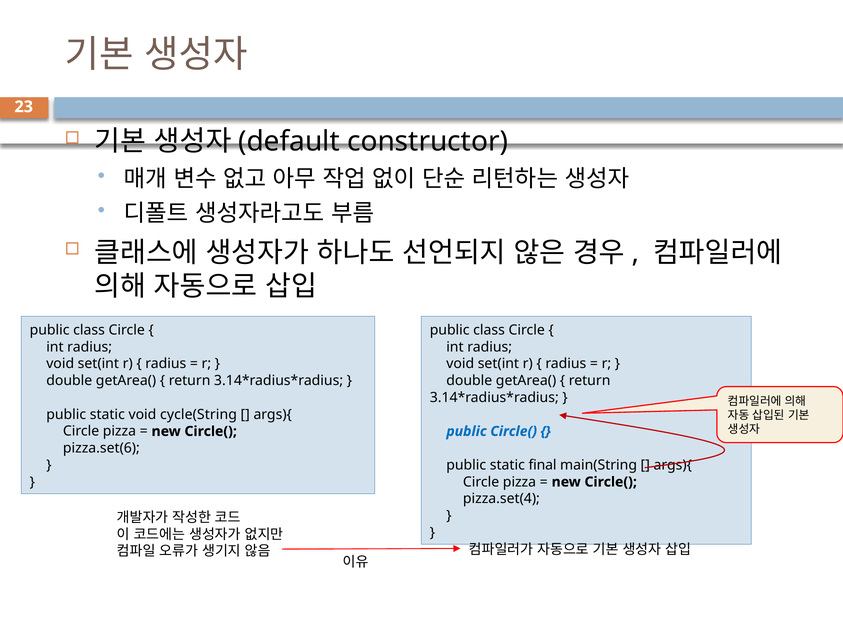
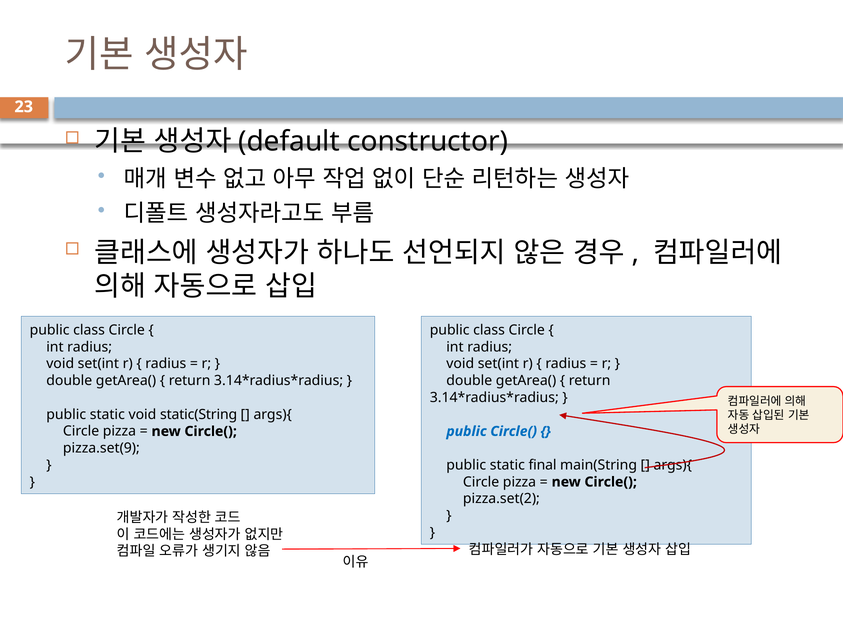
cycle(String: cycle(String -> static(String (199, 414)
pizza.set(6: pizza.set(6 -> pizza.set(9 (101, 448)
pizza.set(4: pizza.set(4 -> pizza.set(2 (501, 498)
